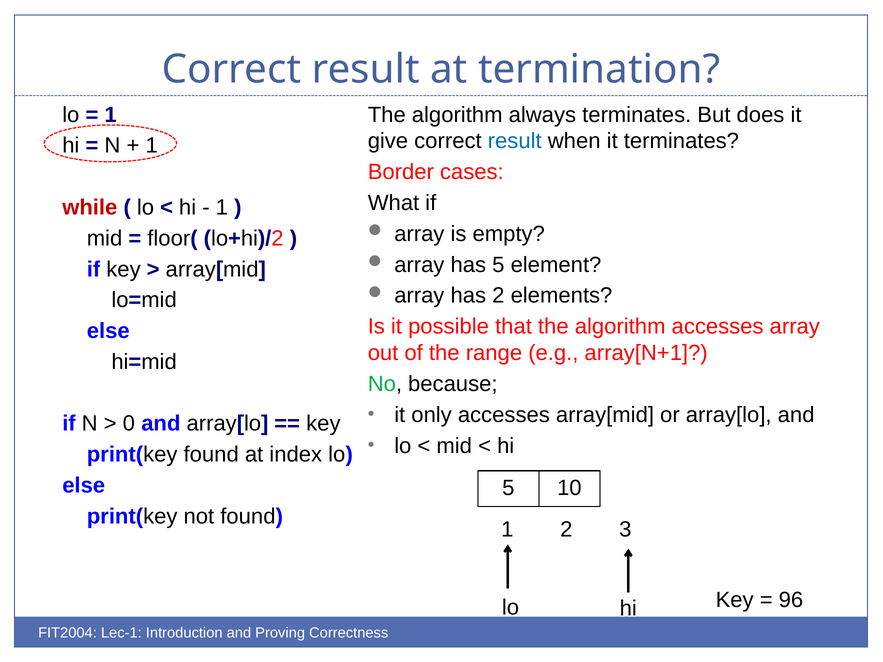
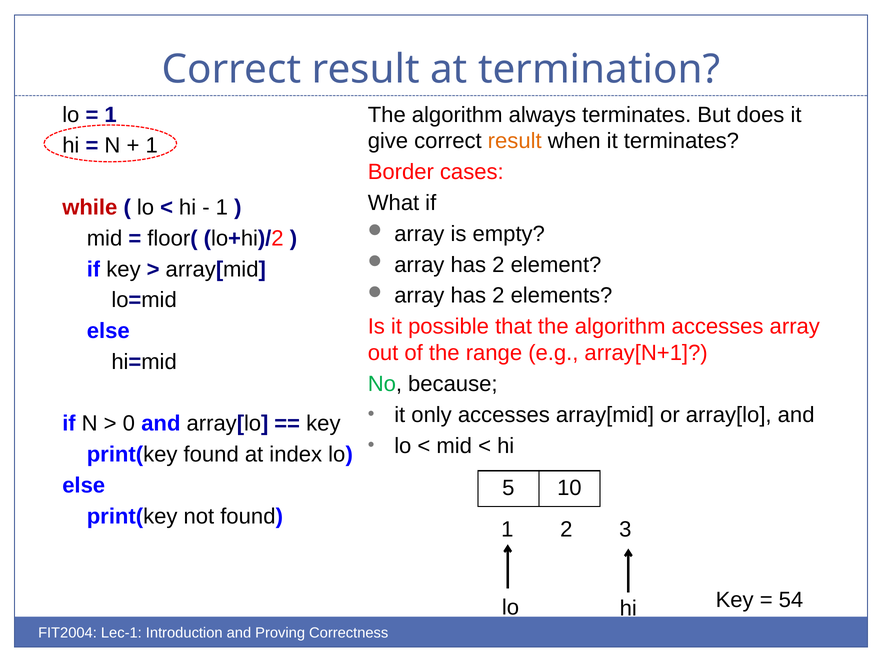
result colour: blue -> orange (515, 141)
5: 5 -> 2 (498, 265)
96: 96 -> 54 (791, 600)
